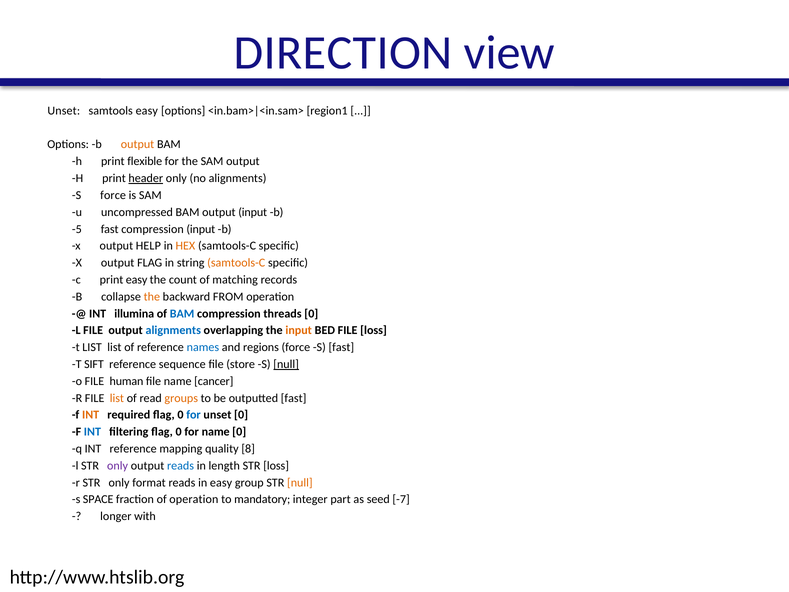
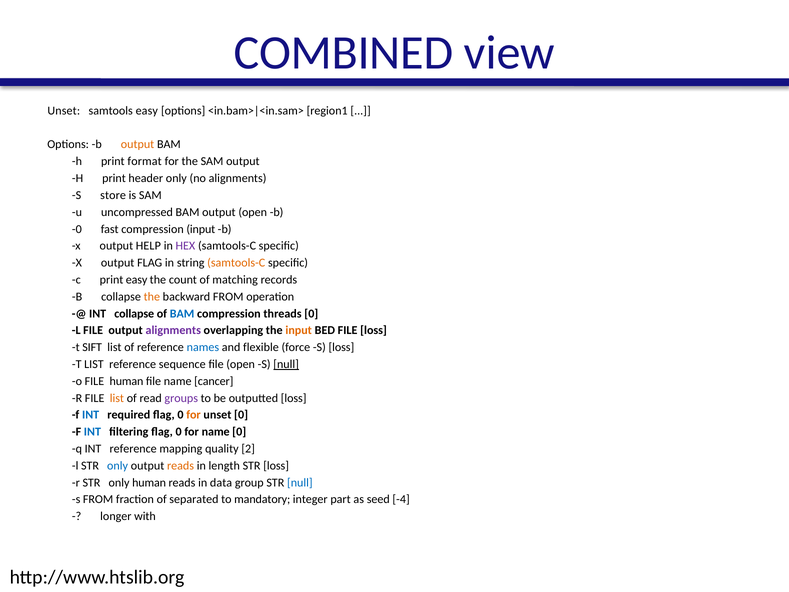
DIRECTION: DIRECTION -> COMBINED (343, 53)
flexible: flexible -> format (145, 161)
header underline: present -> none (146, 178)
S force: force -> store (113, 195)
output input: input -> open (253, 212)
-5: -5 -> -0 (77, 229)
HEX colour: orange -> purple (185, 246)
INT illumina: illumina -> collapse (134, 313)
alignments colour: blue -> purple (173, 330)
t LIST: LIST -> SIFT (92, 347)
regions: regions -> flexible (261, 347)
S fast: fast -> loss (341, 347)
T SIFT: SIFT -> LIST (94, 364)
file store: store -> open (241, 364)
groups colour: orange -> purple (181, 398)
outputted fast: fast -> loss (294, 398)
INT colour: orange -> blue (91, 415)
for colour: blue -> orange (194, 415)
8: 8 -> 2 (248, 449)
only colour: purple -> blue (118, 466)
reads colour: blue -> orange (181, 466)
only format: format -> human (149, 482)
in easy: easy -> data (221, 482)
null colour: orange -> blue (300, 482)
s SPACE: SPACE -> FROM (98, 499)
of operation: operation -> separated (194, 499)
-7: -7 -> -4 (401, 499)
